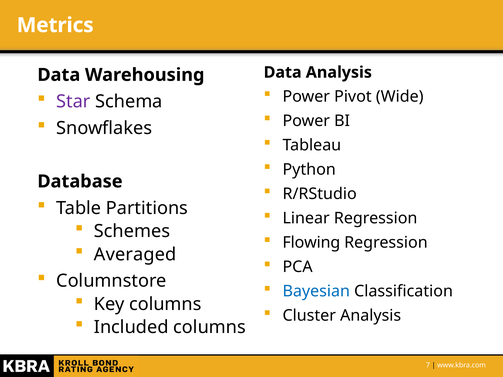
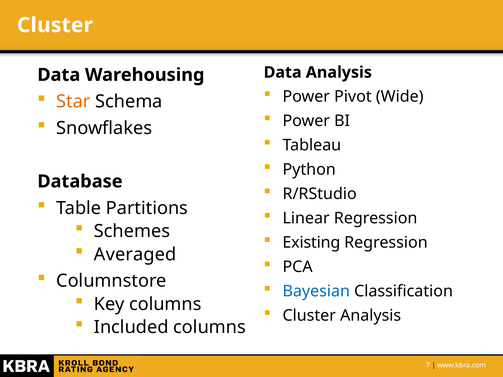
Metrics: Metrics -> Cluster (55, 25)
Star colour: purple -> orange (73, 102)
Flowing: Flowing -> Existing (311, 243)
